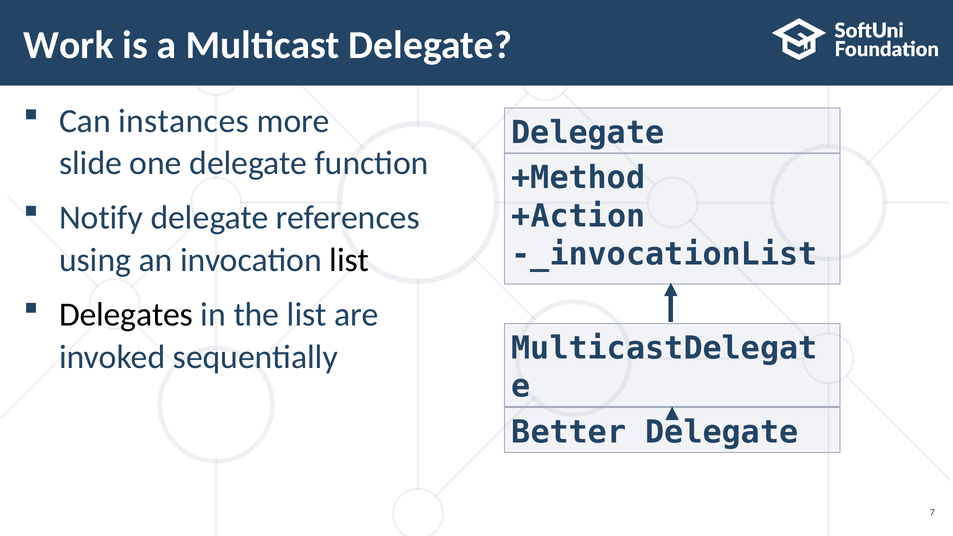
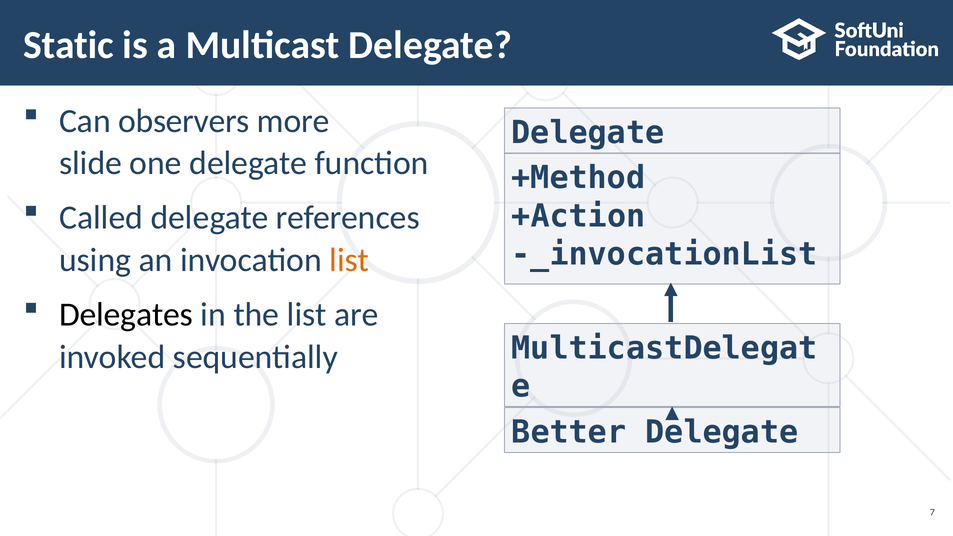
Work: Work -> Static (69, 45)
instances: instances -> observers (184, 121)
Notify: Notify -> Called (101, 218)
list colour: black -> orange (349, 260)
